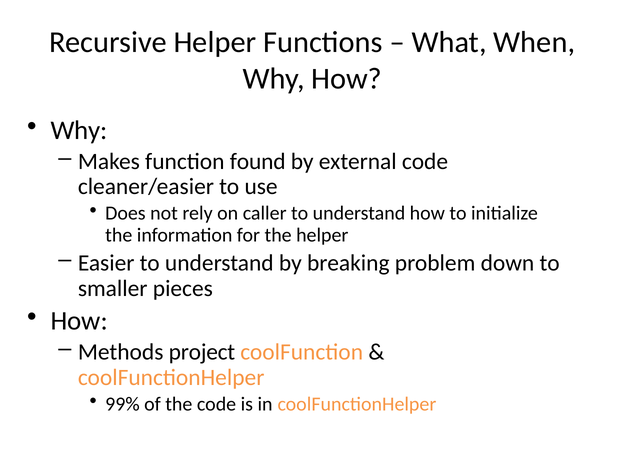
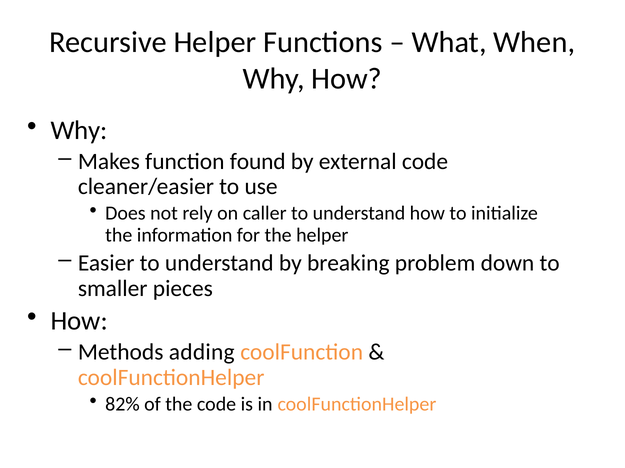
project: project -> adding (202, 353)
99%: 99% -> 82% (122, 405)
